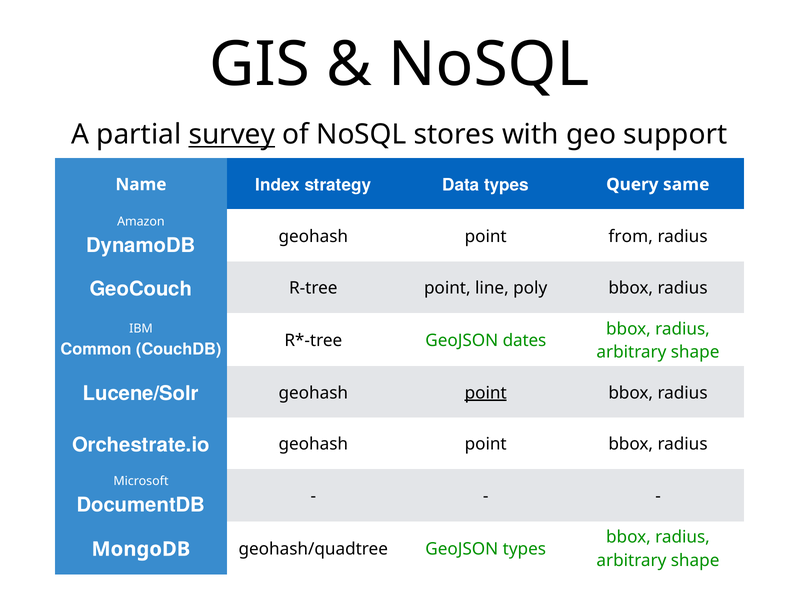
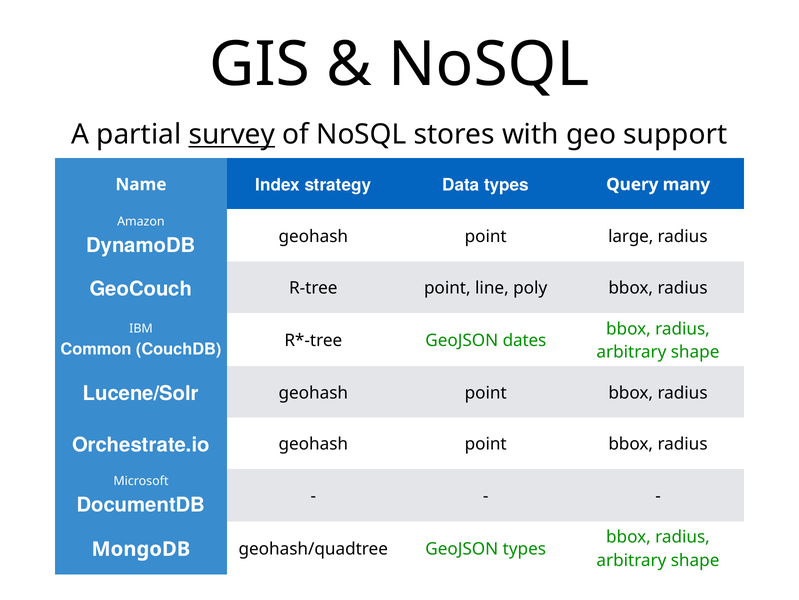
same: same -> many (686, 184)
from: from -> large (631, 236)
point underline: present -> none (486, 392)
